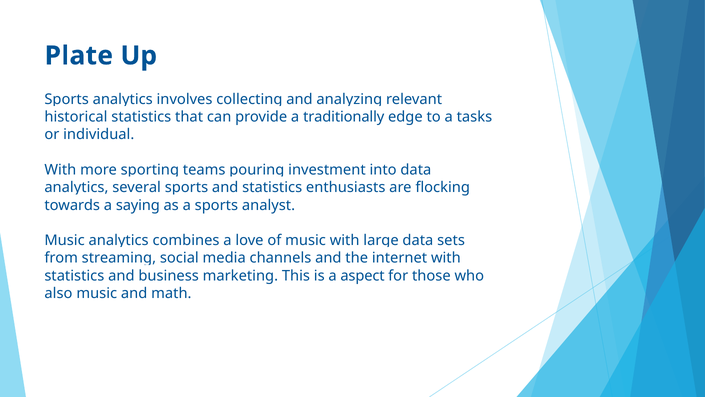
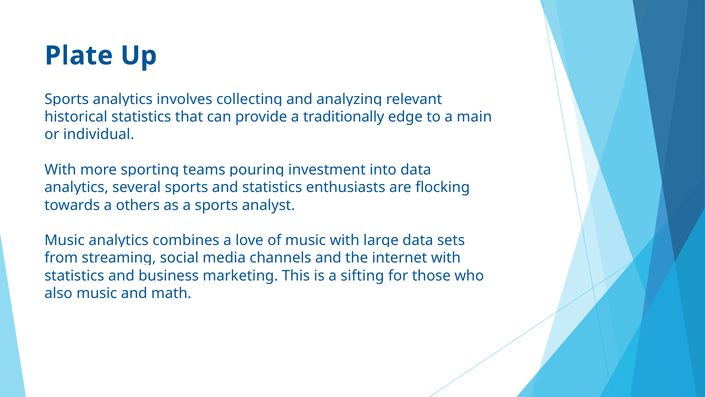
tasks: tasks -> main (474, 117)
saying: saying -> others (138, 205)
aspect: aspect -> sifting (362, 275)
